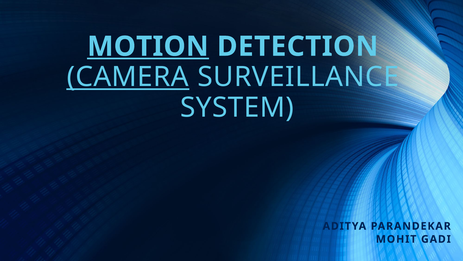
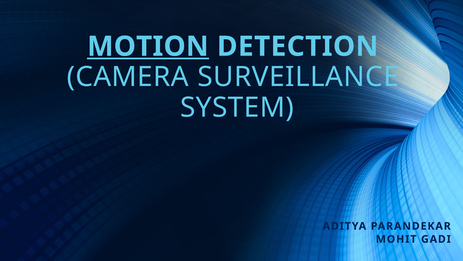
CAMERA underline: present -> none (128, 77)
